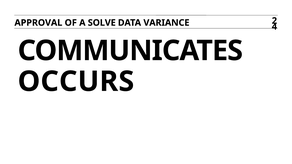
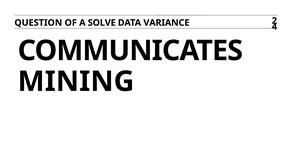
APPROVAL: APPROVAL -> QUESTION (38, 23)
OCCURS: OCCURS -> MINING (76, 82)
